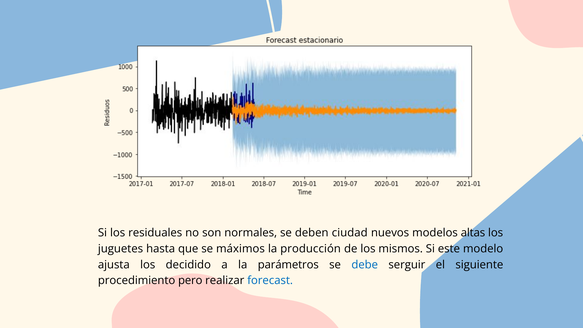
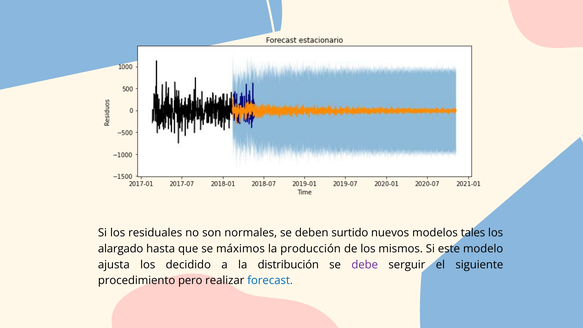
ciudad: ciudad -> surtido (350, 233)
altas: altas -> tales (473, 233)
juguetes: juguetes -> alargado (121, 249)
parámetros: parámetros -> distribución (288, 265)
debe colour: blue -> purple (365, 265)
